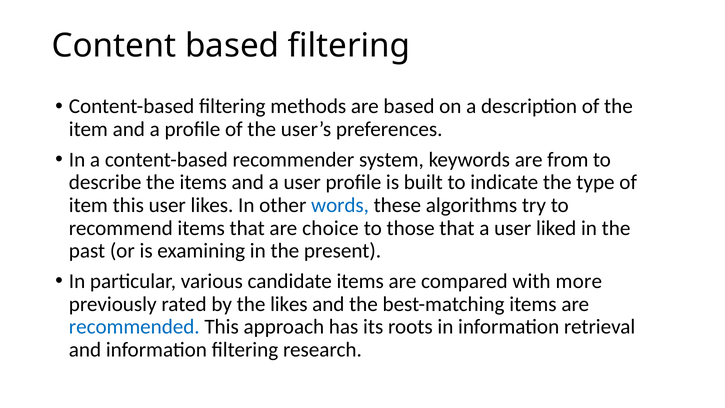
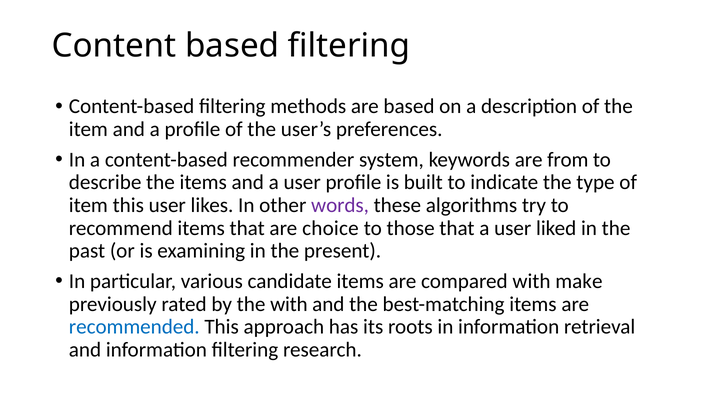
words colour: blue -> purple (340, 205)
more: more -> make (579, 281)
the likes: likes -> with (289, 304)
